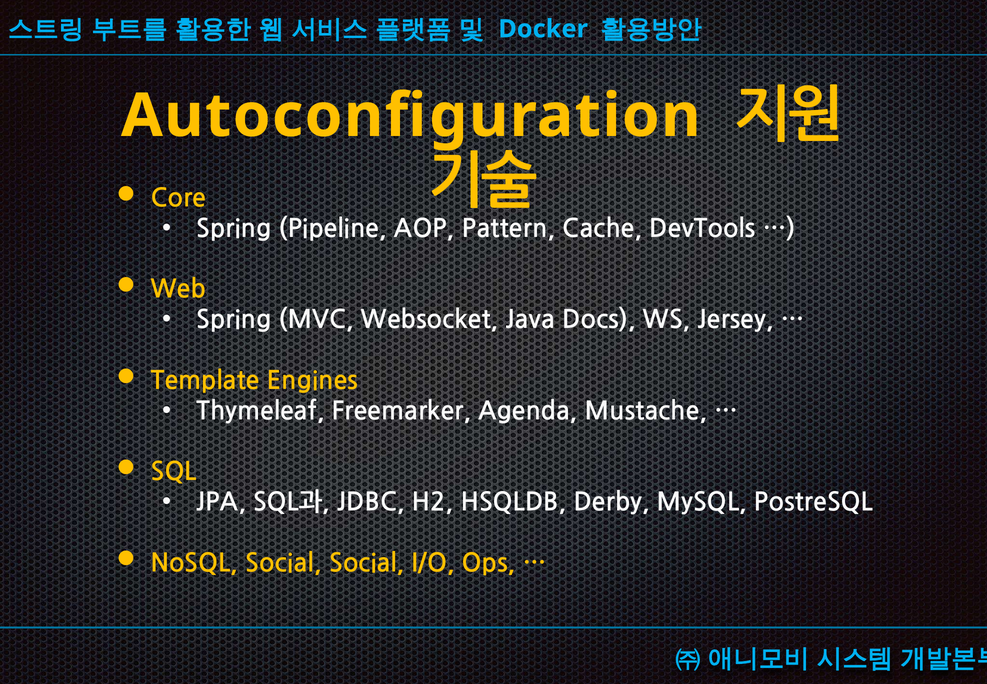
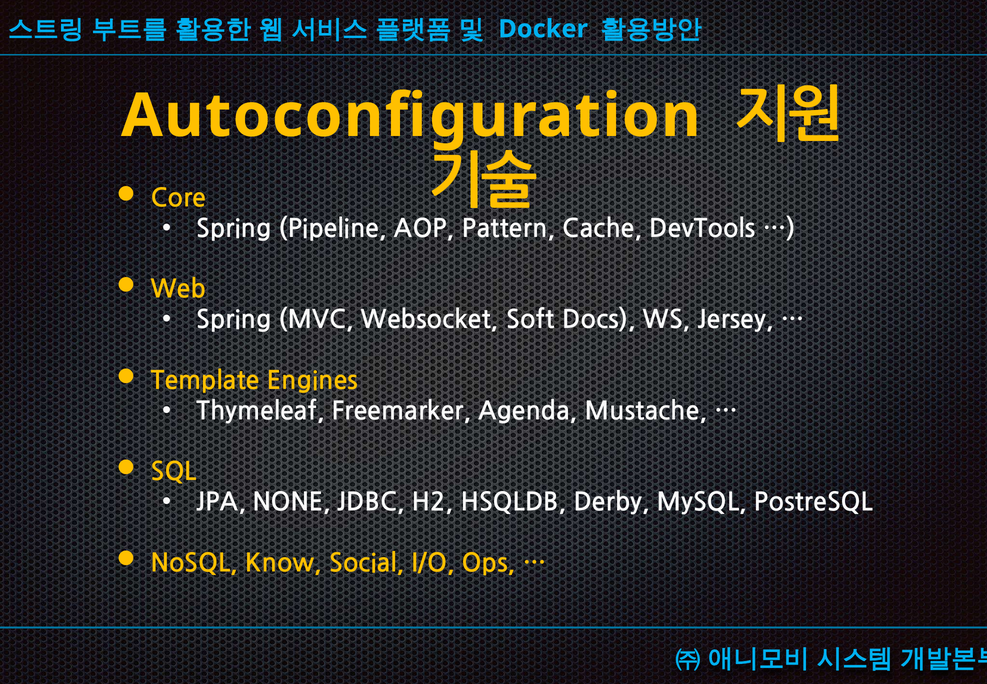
Java: Java -> Soft (530, 320)
SQL과: SQL과 -> NONE (292, 502)
NoSQL Social: Social -> Know (284, 563)
